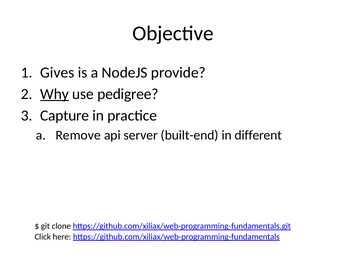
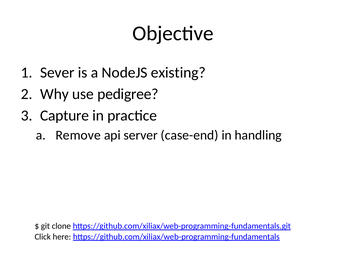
Gives: Gives -> Sever (57, 73)
provide: provide -> existing (178, 73)
Why underline: present -> none (54, 94)
built-end: built-end -> case-end (190, 136)
different: different -> handling (258, 136)
